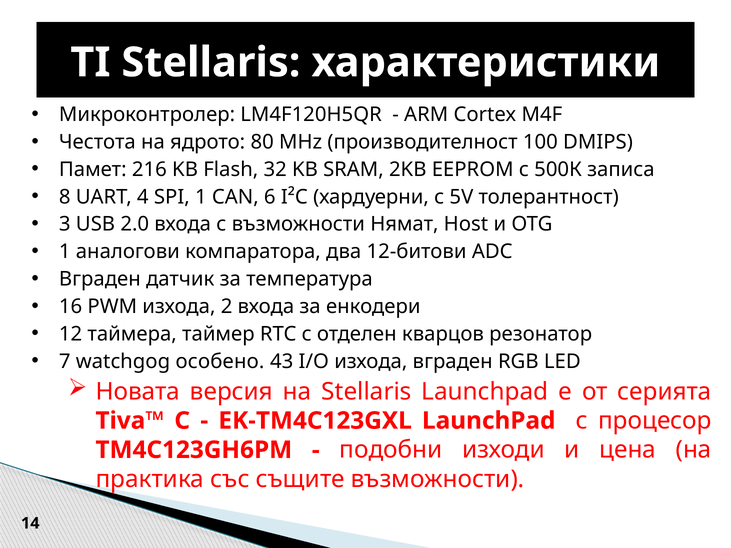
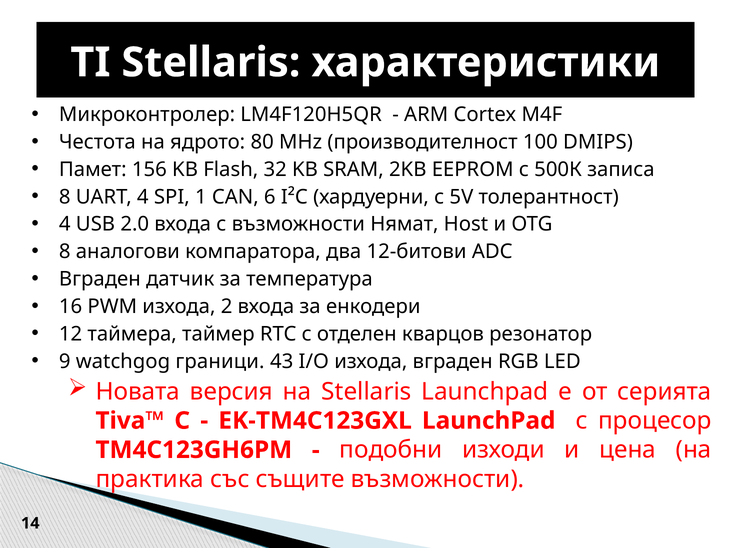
216: 216 -> 156 (149, 170)
3: 3 -> 4 (65, 224)
1: 1 -> 8 (65, 252)
7: 7 -> 9 (65, 362)
особено: особено -> граници (220, 362)
